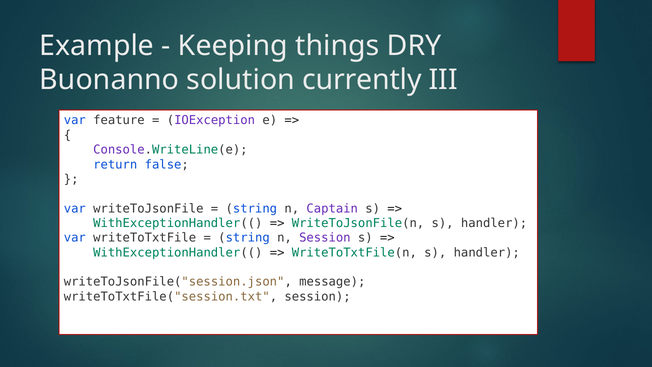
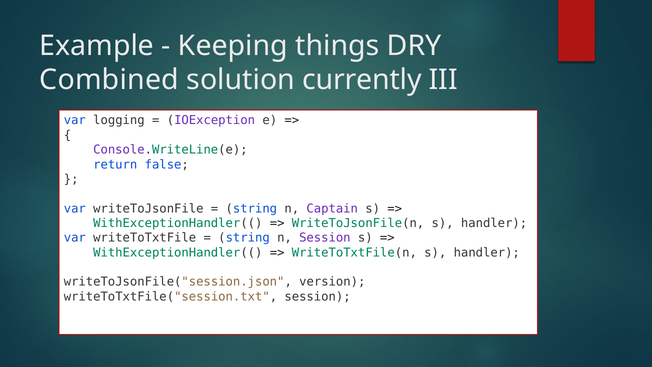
Buonanno: Buonanno -> Combined (109, 80)
feature: feature -> logging (119, 120)
message: message -> version (332, 282)
